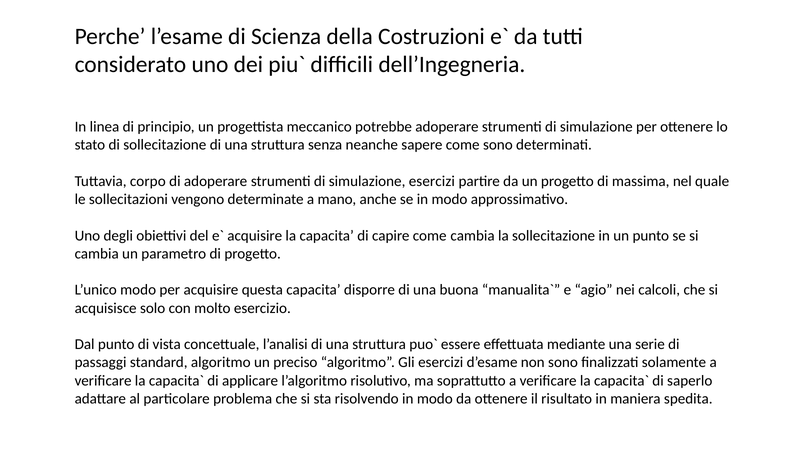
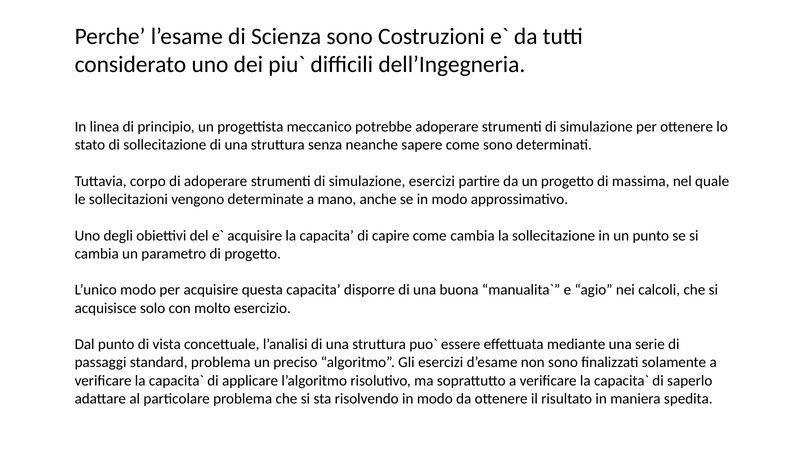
Scienza della: della -> sono (350, 36)
standard algoritmo: algoritmo -> problema (221, 362)
